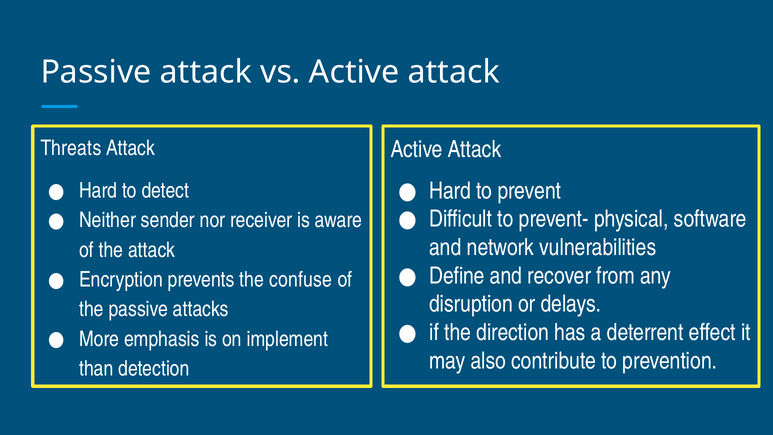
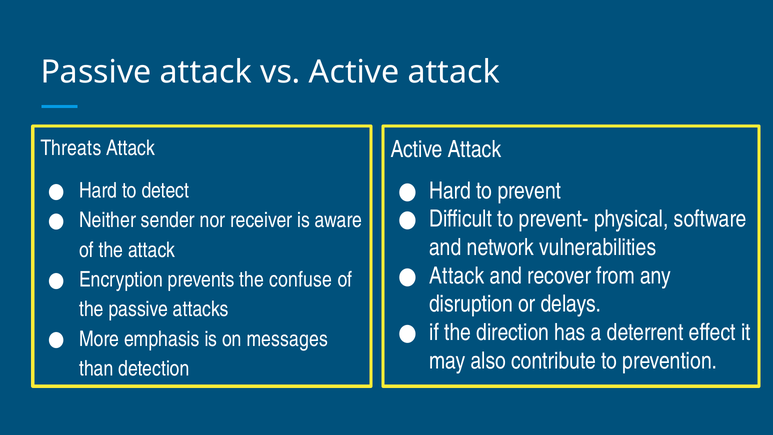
Define: Define -> Attack (457, 276)
implement: implement -> messages (287, 339)
